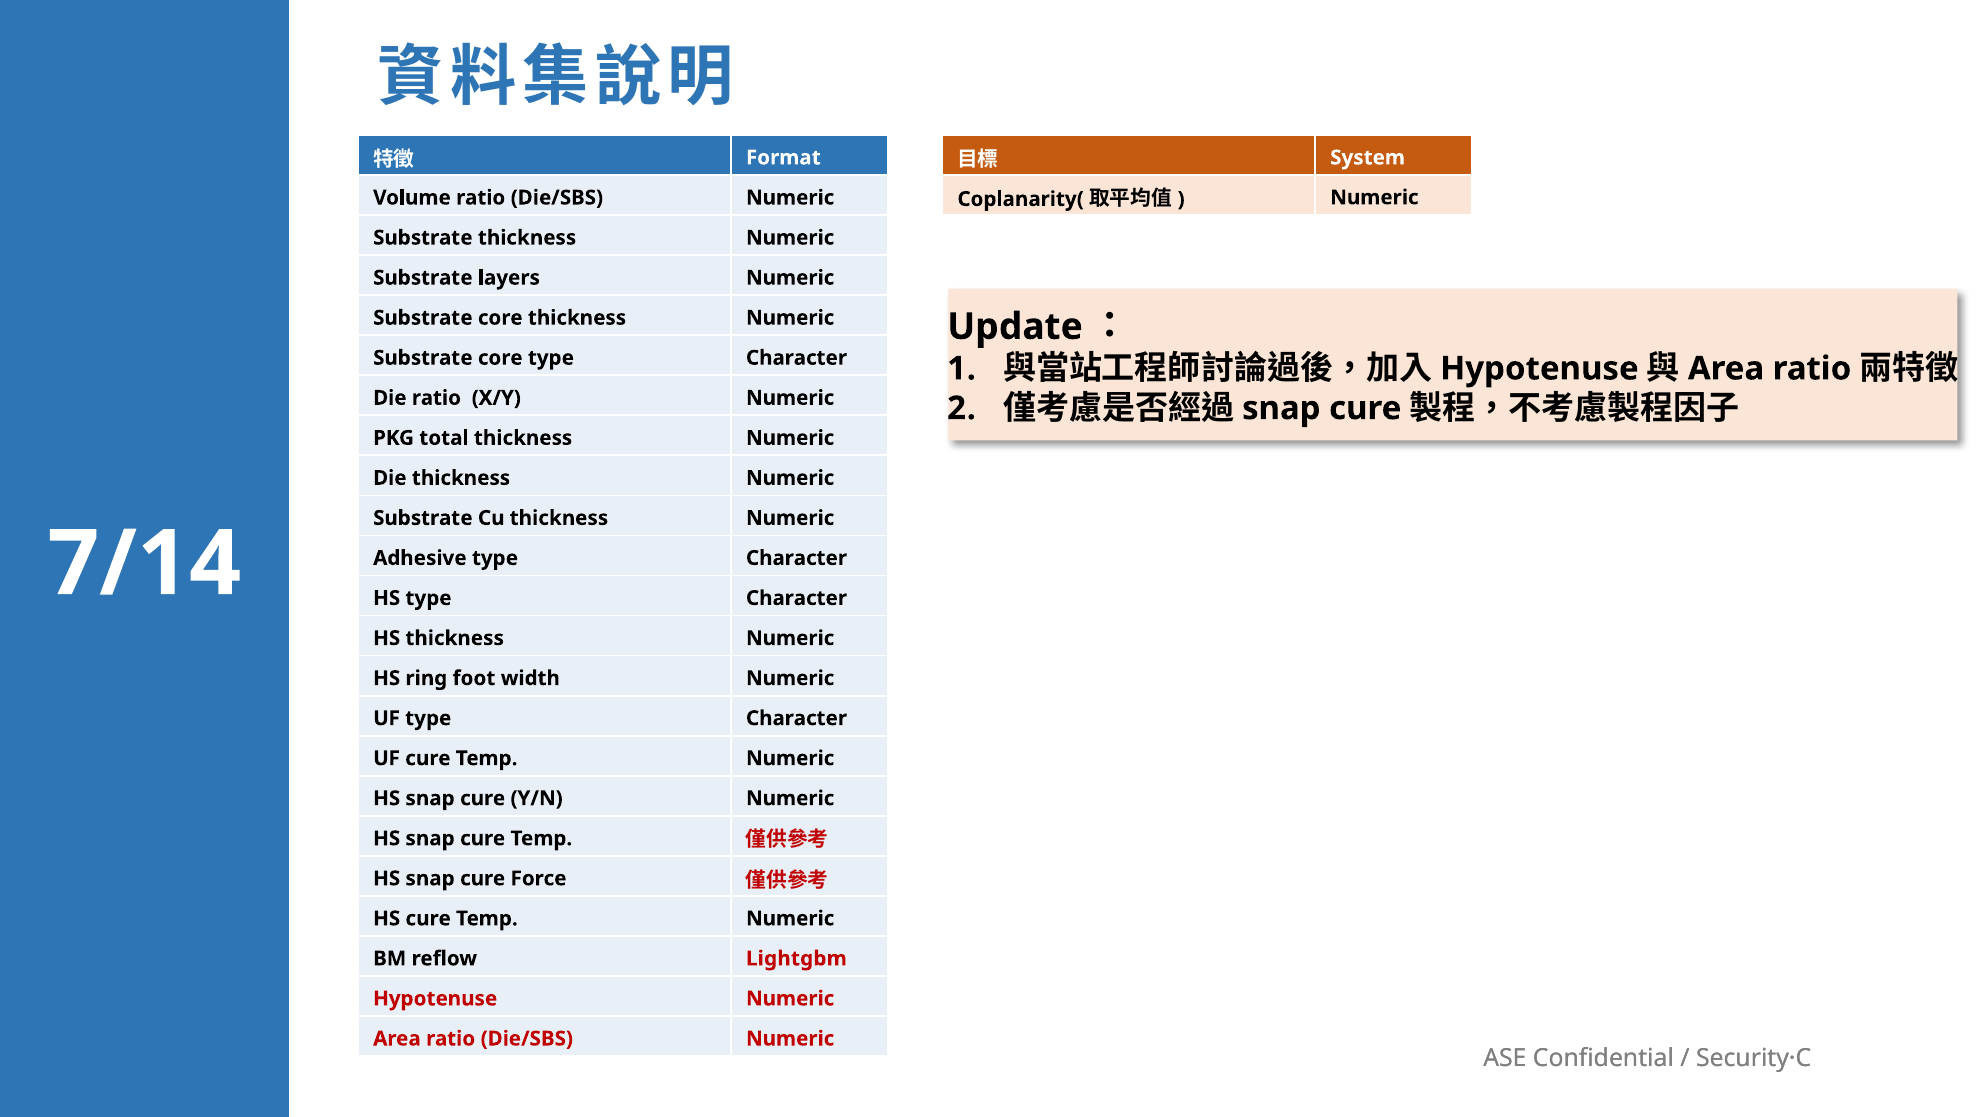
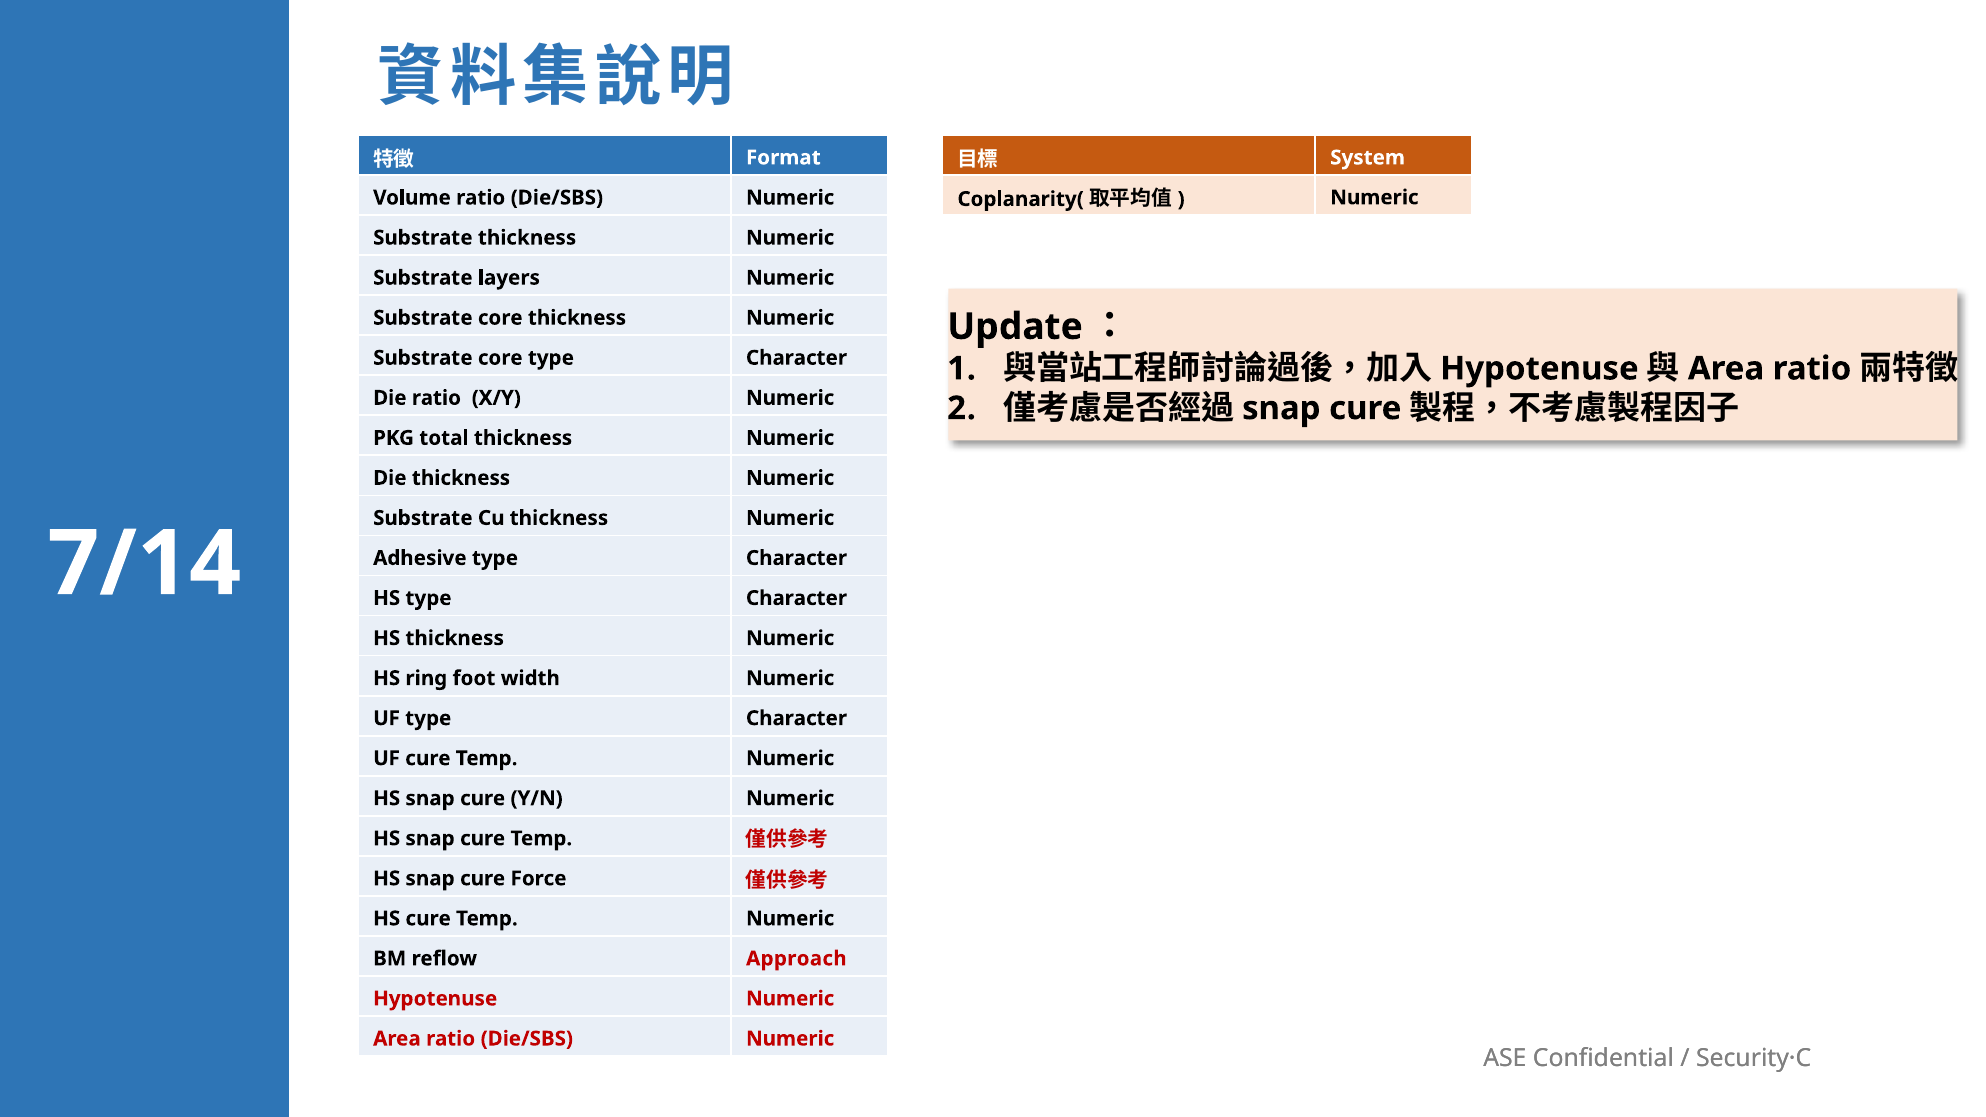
Lightgbm: Lightgbm -> Approach (796, 959)
